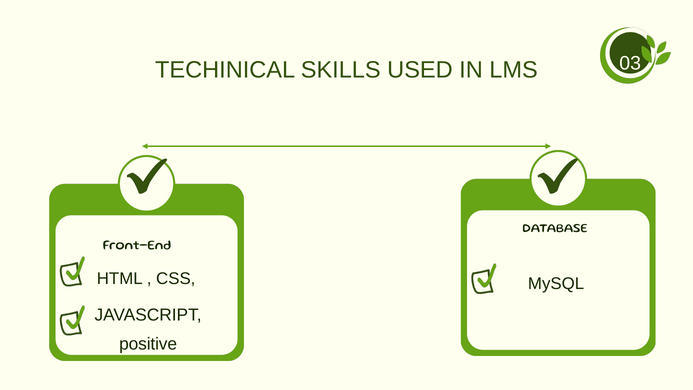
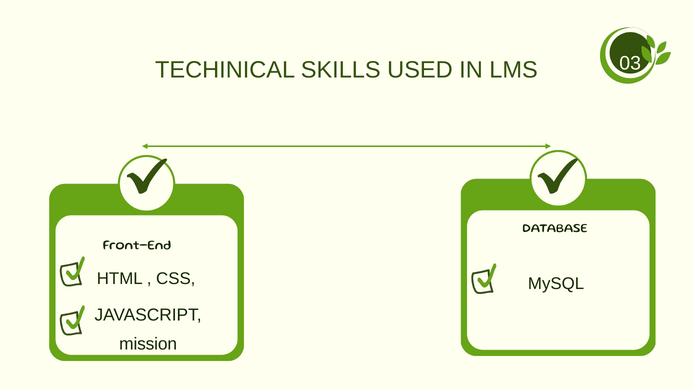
positive: positive -> mission (148, 344)
